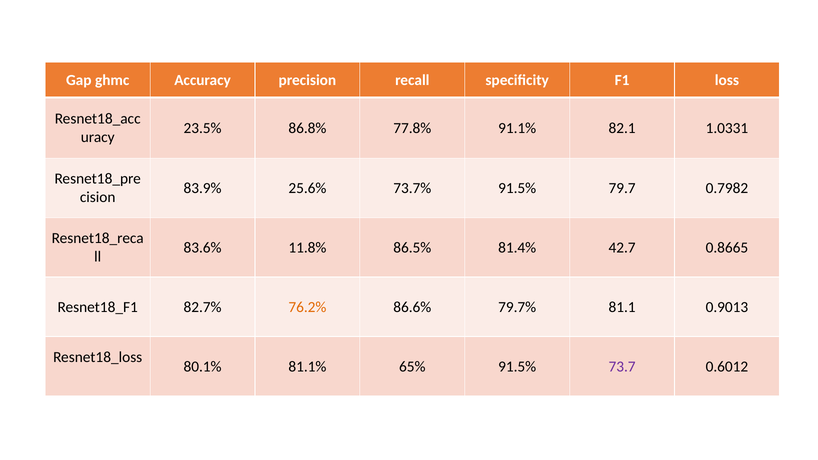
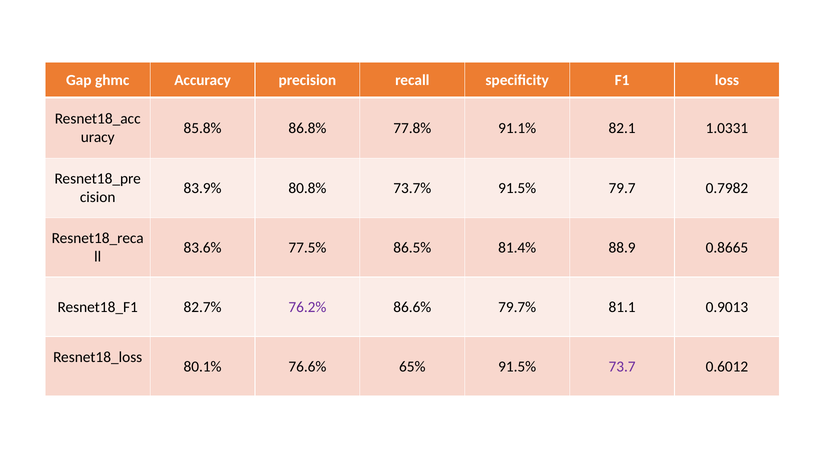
23.5%: 23.5% -> 85.8% (203, 128)
25.6%: 25.6% -> 80.8% (307, 188)
11.8%: 11.8% -> 77.5% (307, 248)
42.7: 42.7 -> 88.9 (622, 248)
76.2% colour: orange -> purple (307, 307)
81.1%: 81.1% -> 76.6% (307, 367)
